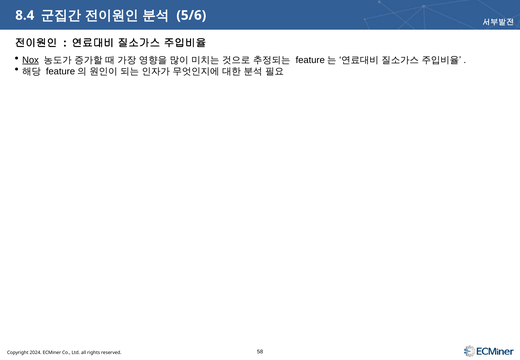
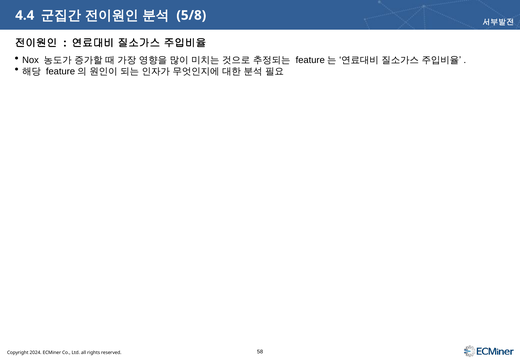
8.4: 8.4 -> 4.4 (25, 15)
5/6: 5/6 -> 5/8 (191, 15)
Nox underline: present -> none (31, 60)
